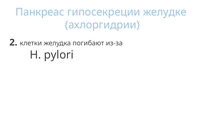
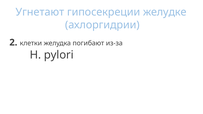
Панкреас: Панкреас -> Угнетают (40, 12)
